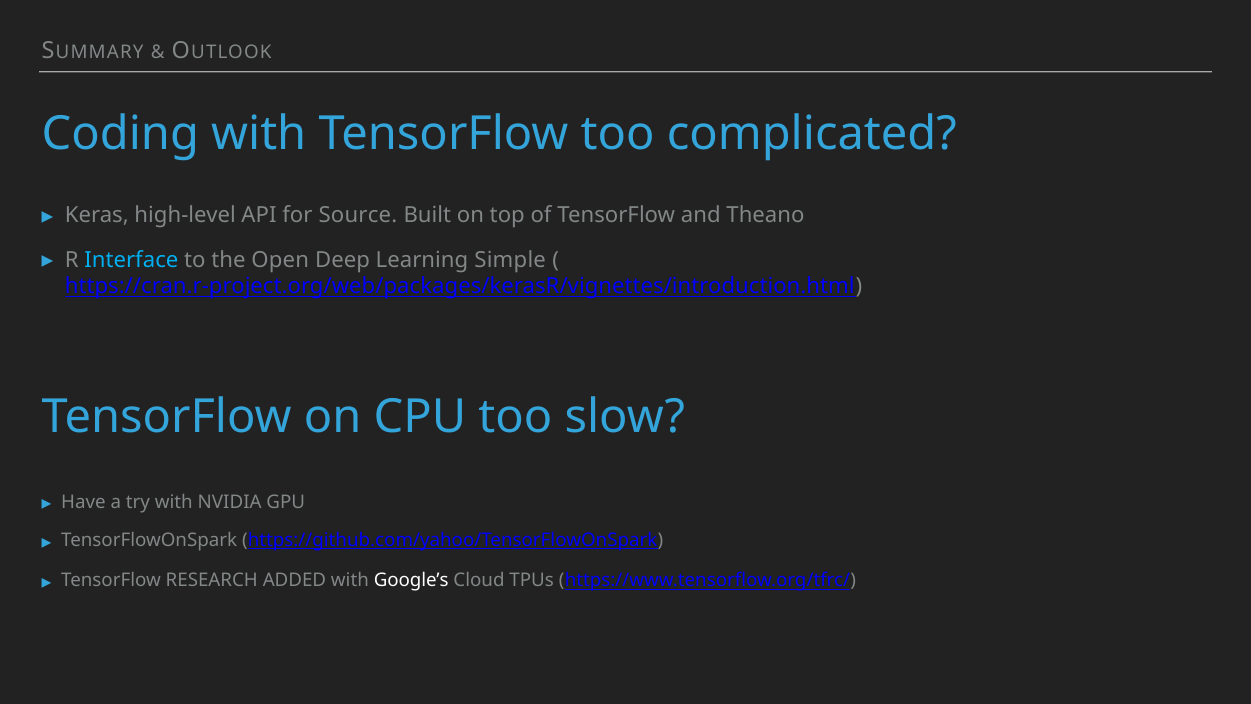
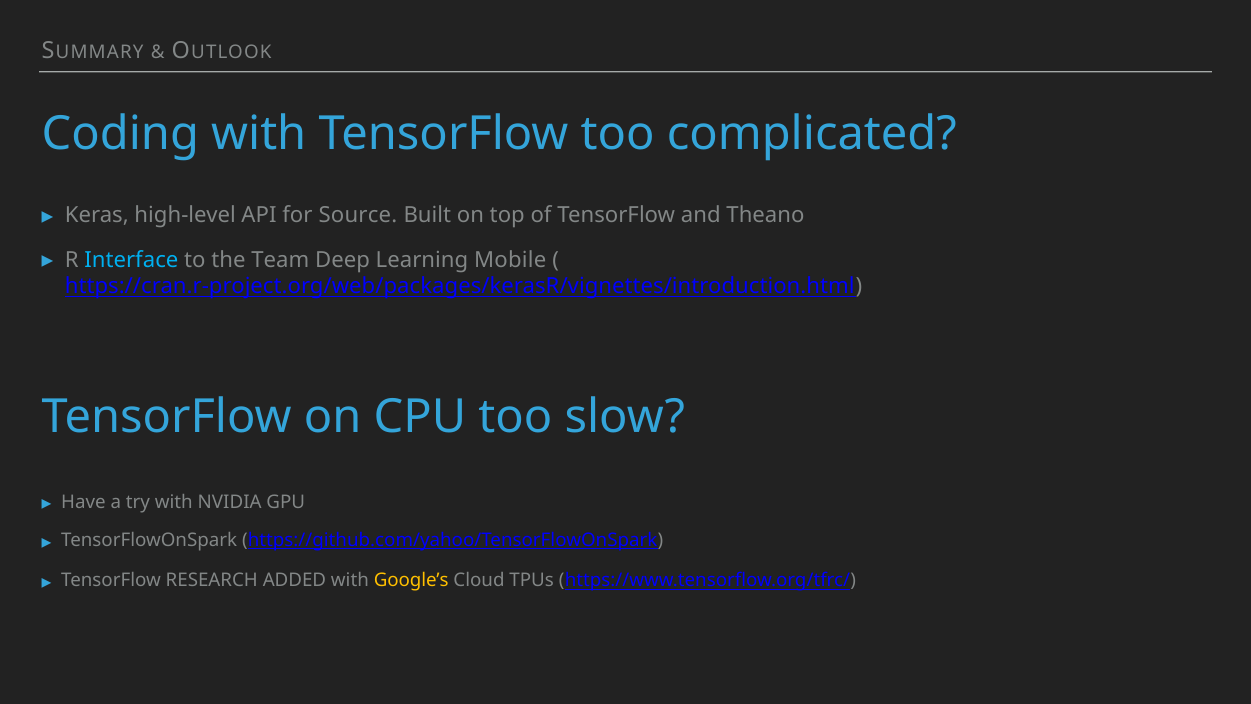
Open: Open -> Team (280, 260)
Simple: Simple -> Mobile (510, 260)
Google’s colour: white -> yellow (411, 581)
